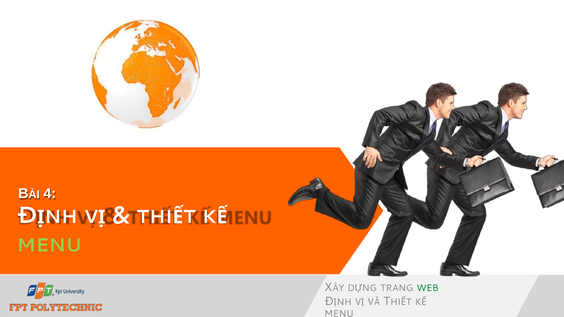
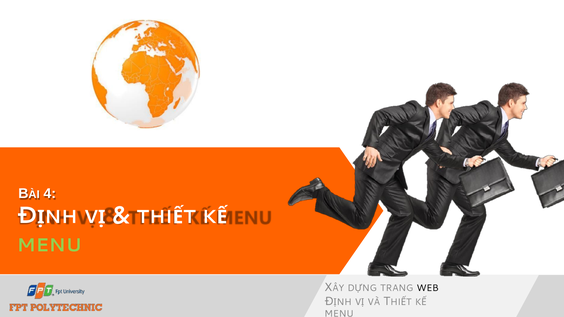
WEB colour: green -> black (428, 288)
